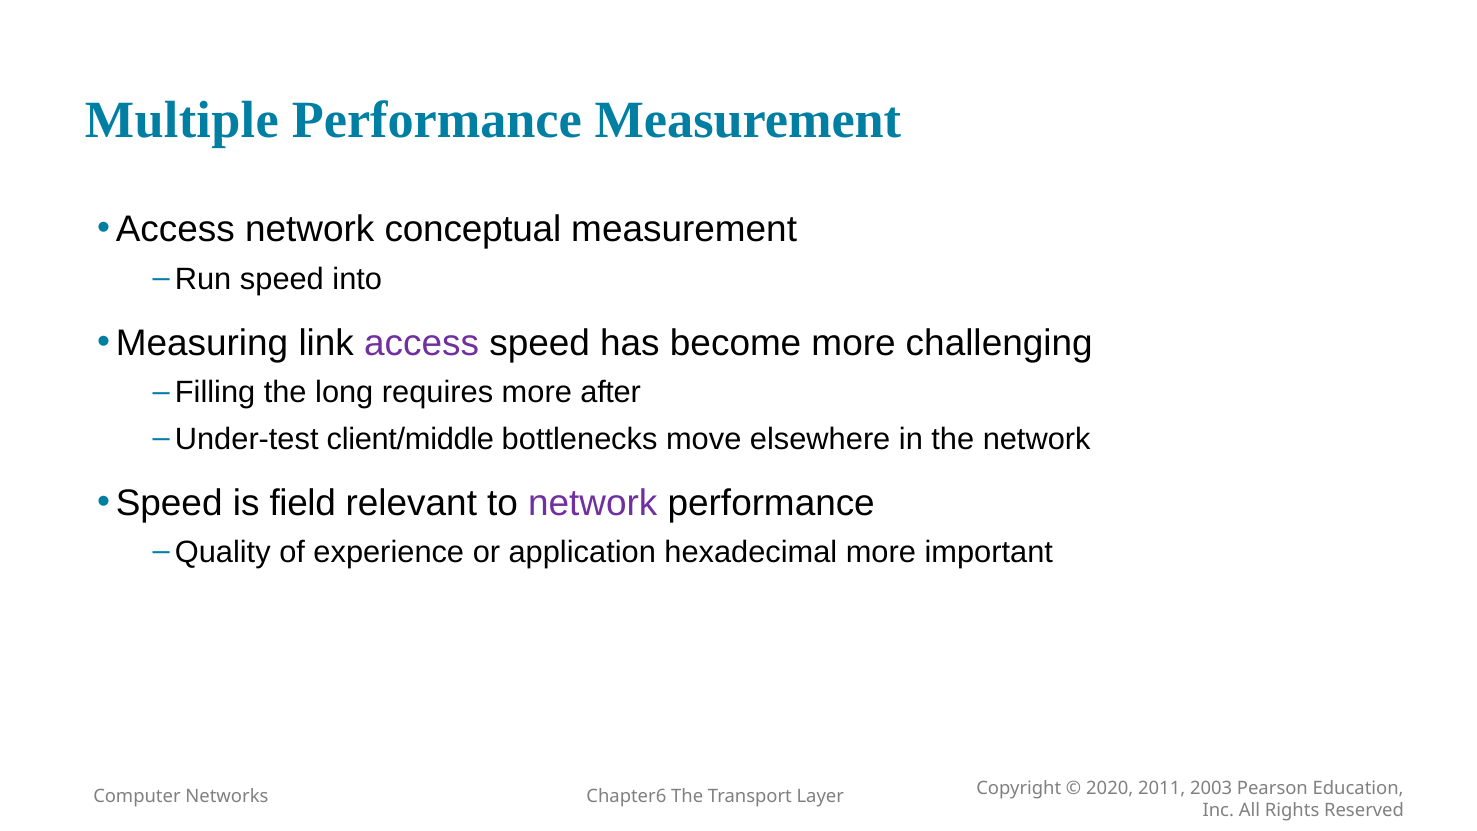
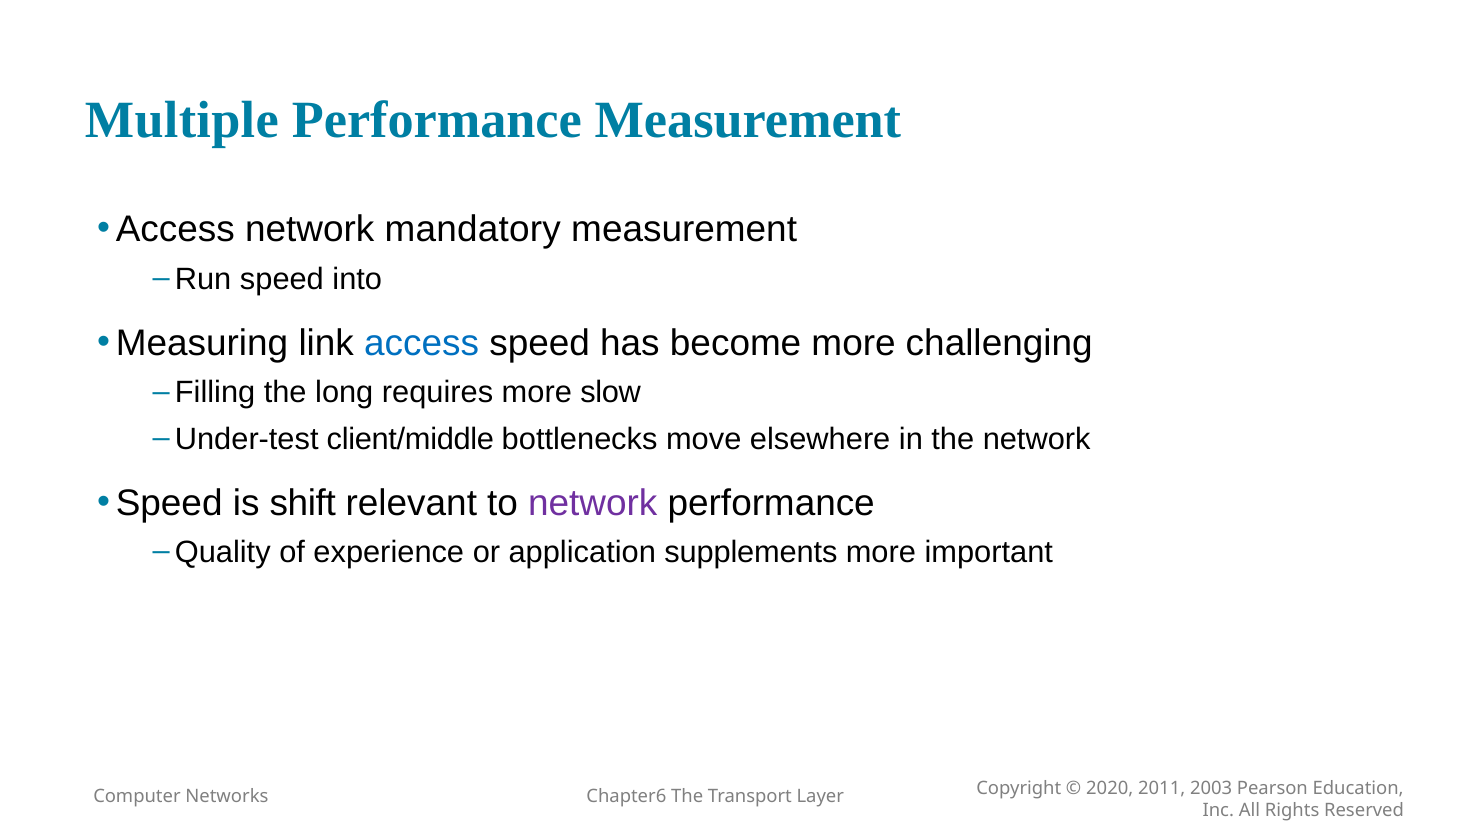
conceptual: conceptual -> mandatory (473, 230)
access colour: purple -> blue (422, 343)
after: after -> slow (611, 393)
field: field -> shift (303, 503)
hexadecimal: hexadecimal -> supplements (751, 552)
